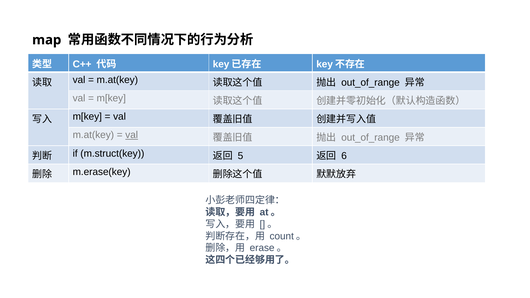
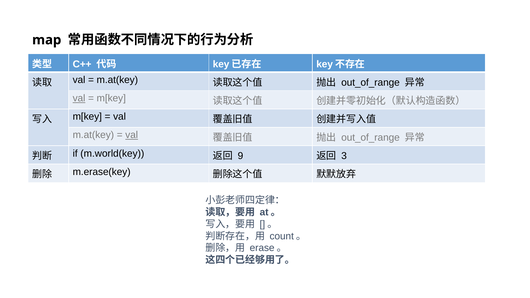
val underline: none -> present (79, 98)
m.struct(key: m.struct(key -> m.world(key (112, 153)
5: 5 -> 9 (240, 156)
6: 6 -> 3 (344, 156)
